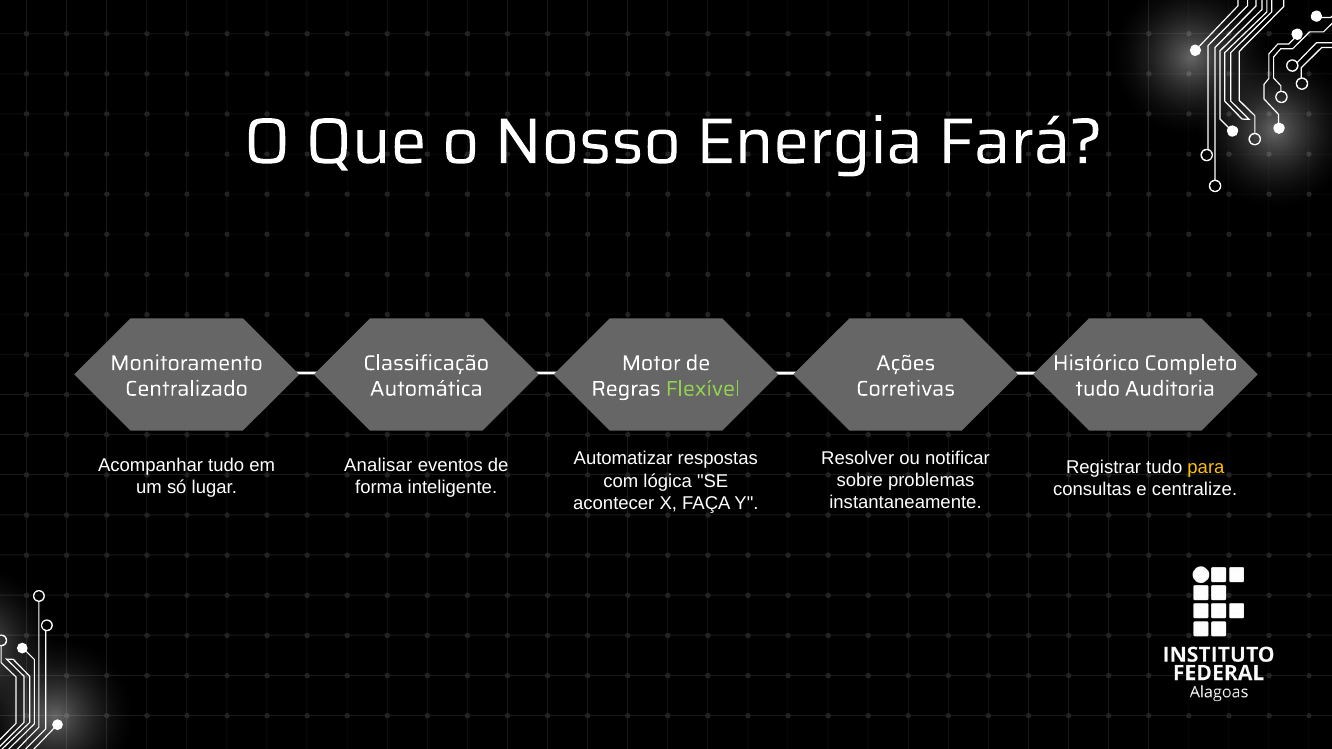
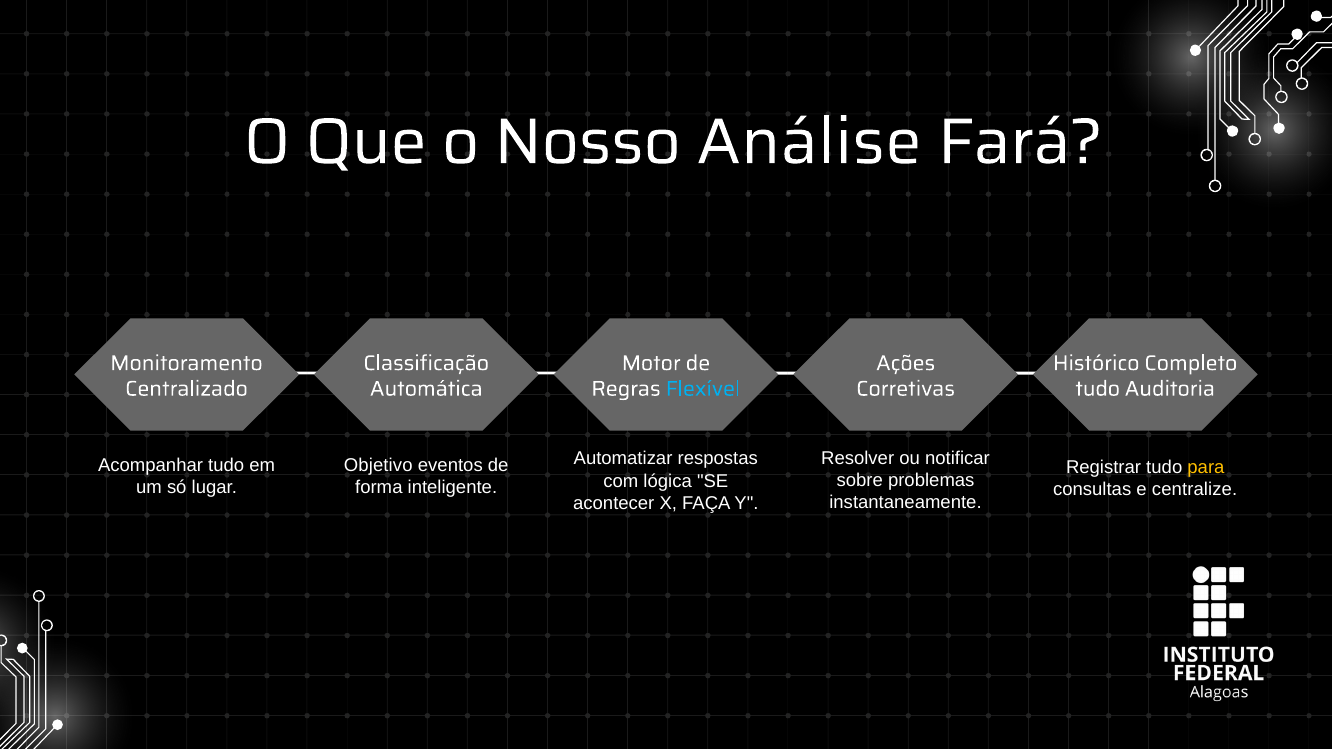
Energia: Energia -> Análise (809, 142)
Flexível colour: light green -> light blue (703, 389)
Analisar: Analisar -> Objetivo (378, 466)
